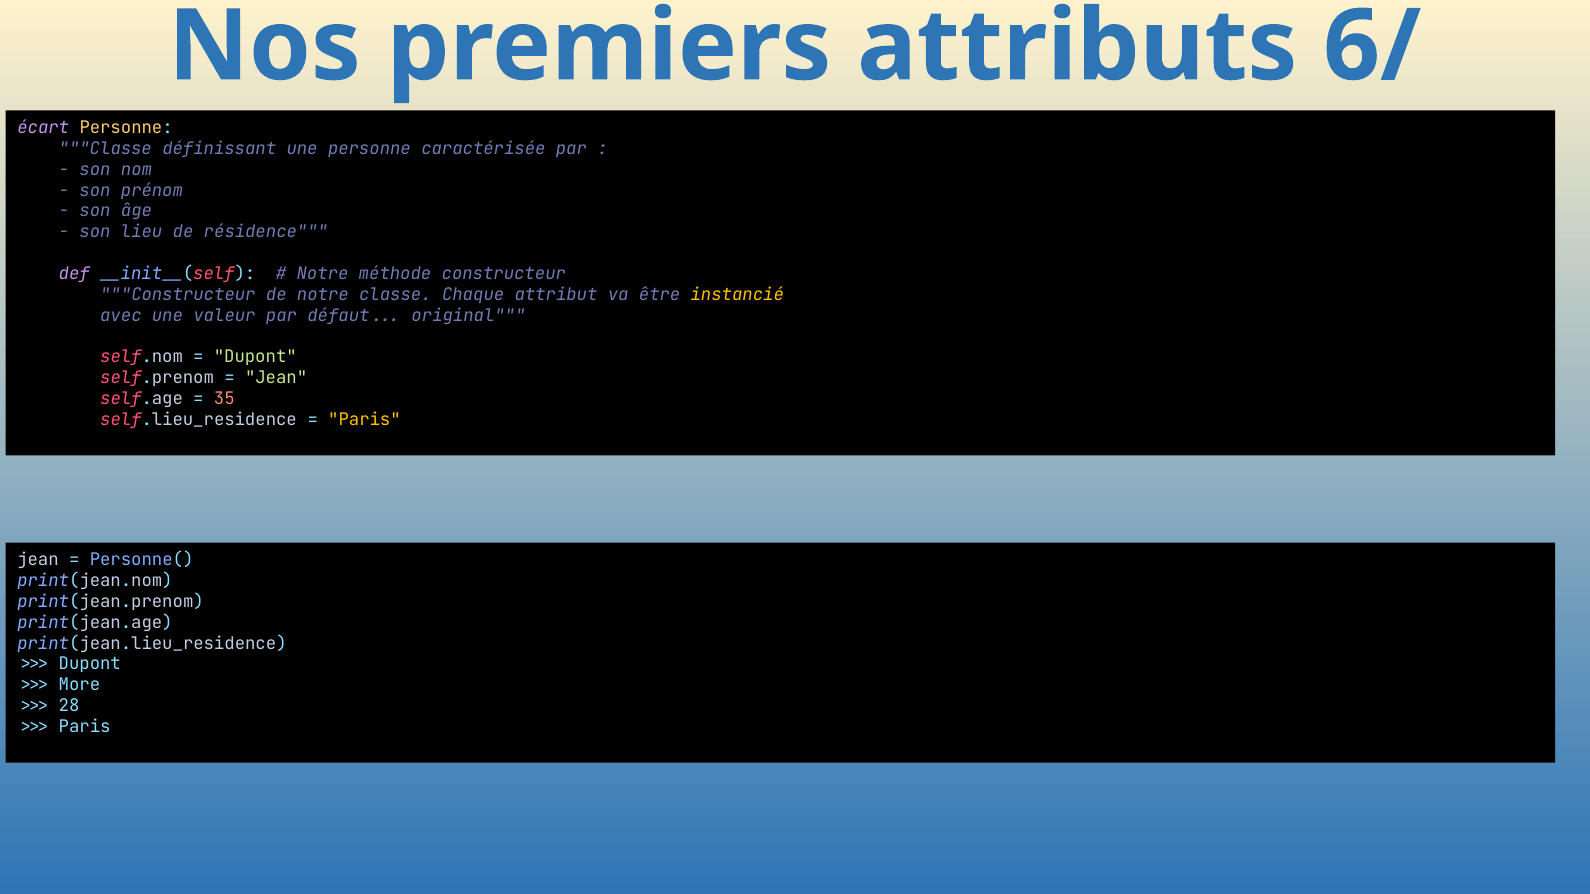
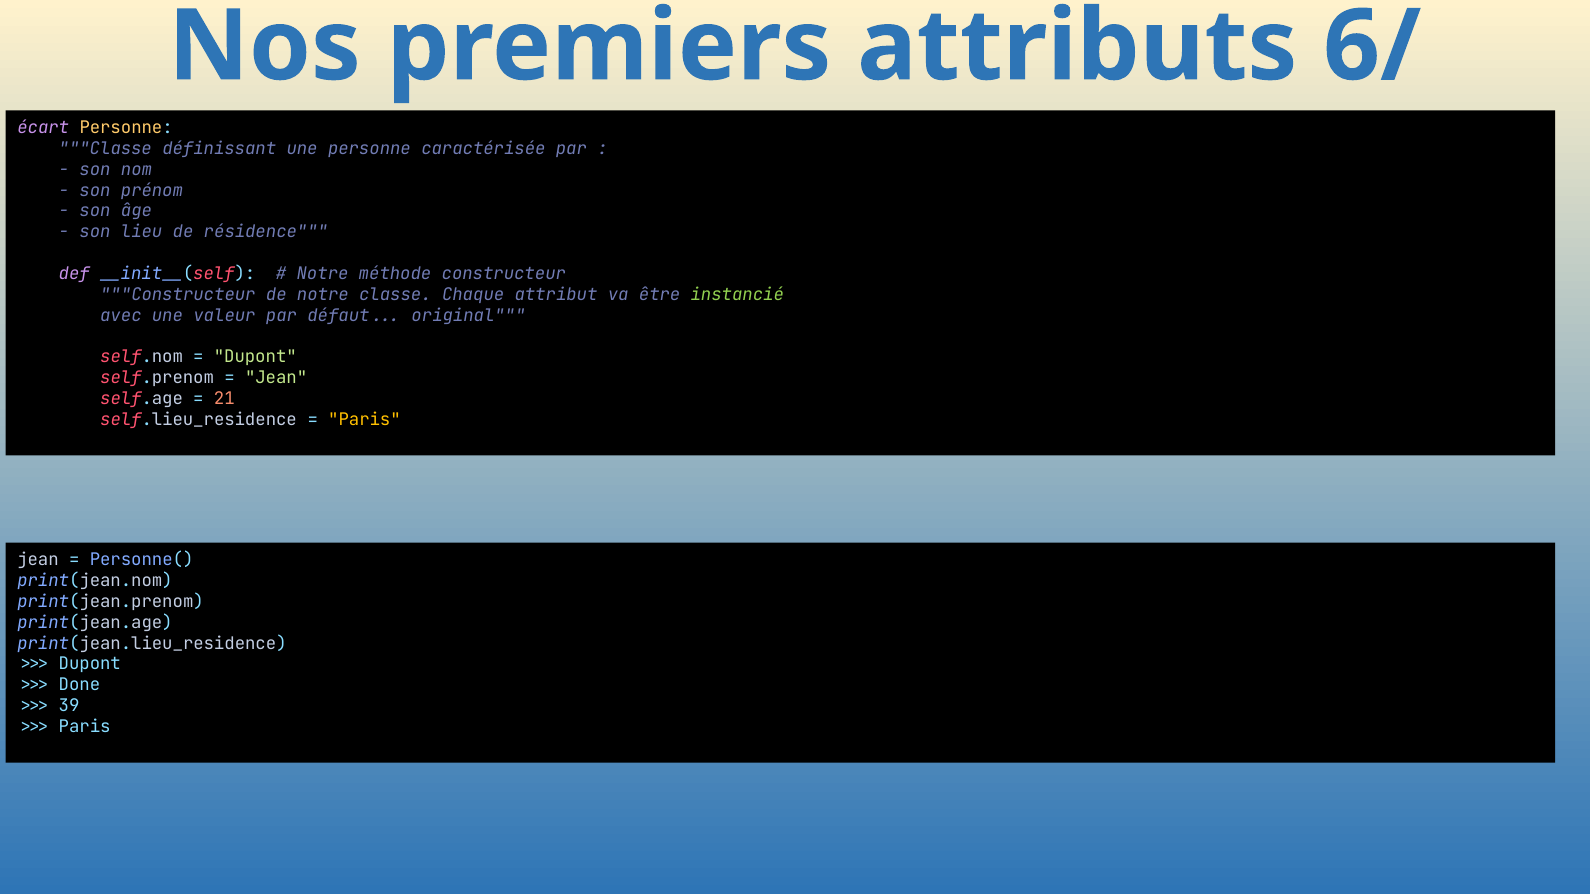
instancié colour: yellow -> light green (737, 295)
35: 35 -> 21 (224, 399)
More: More -> Done (79, 685)
28: 28 -> 39 (69, 706)
